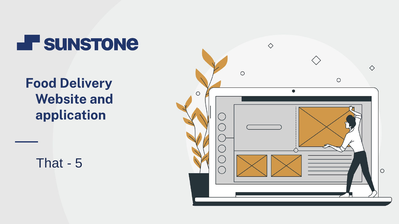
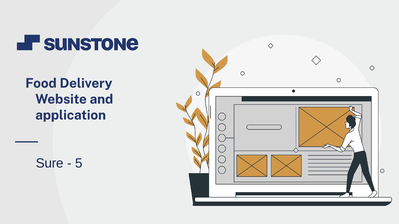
That: That -> Sure (50, 164)
